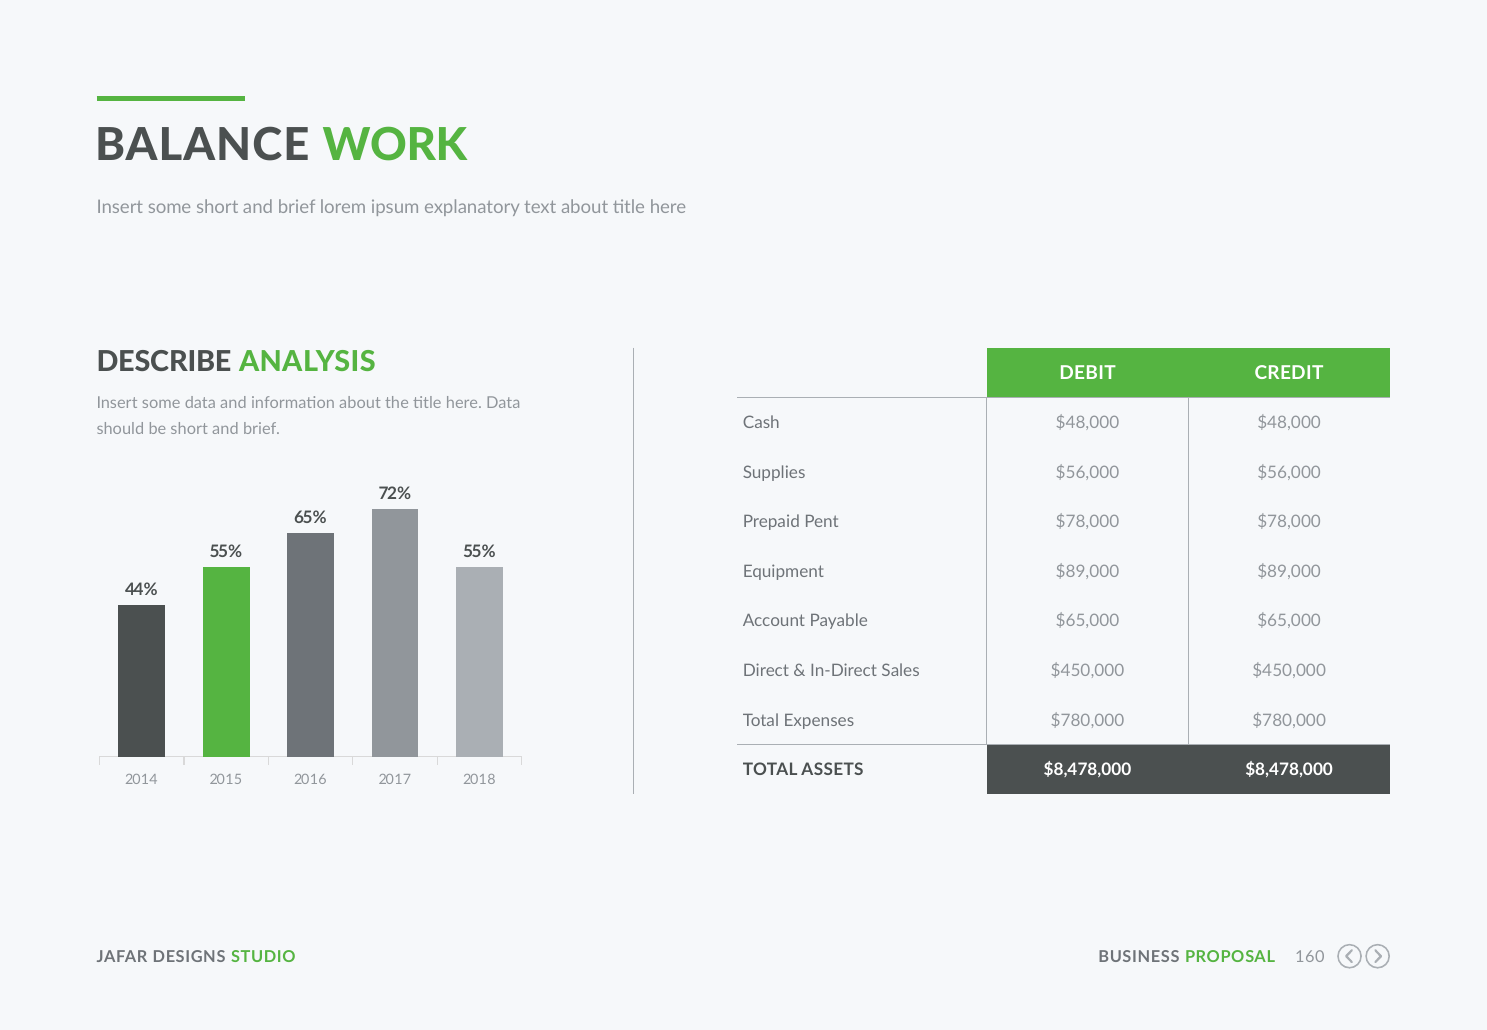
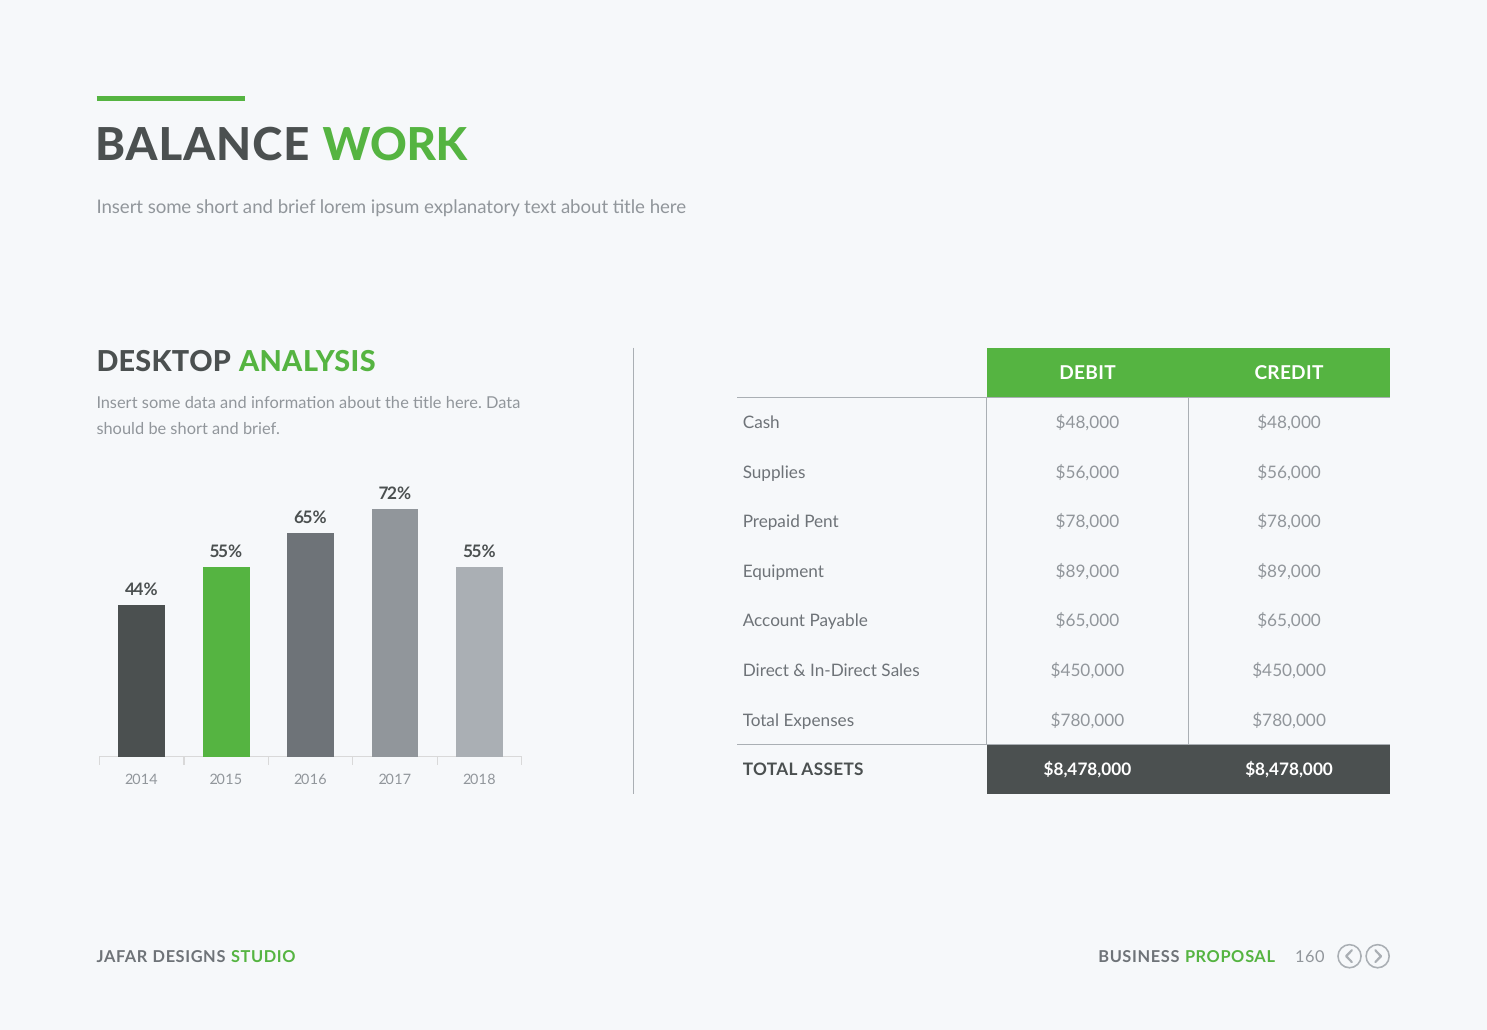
DESCRIBE: DESCRIBE -> DESKTOP (164, 362)
